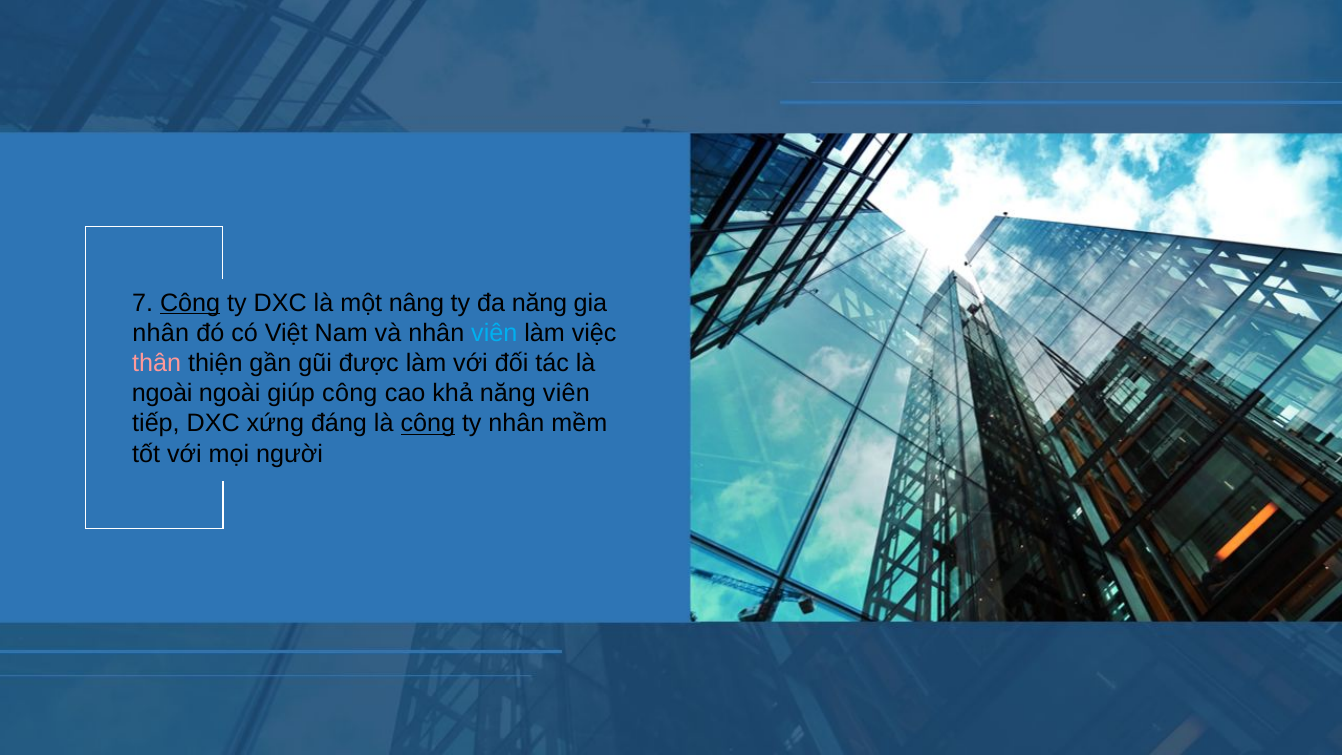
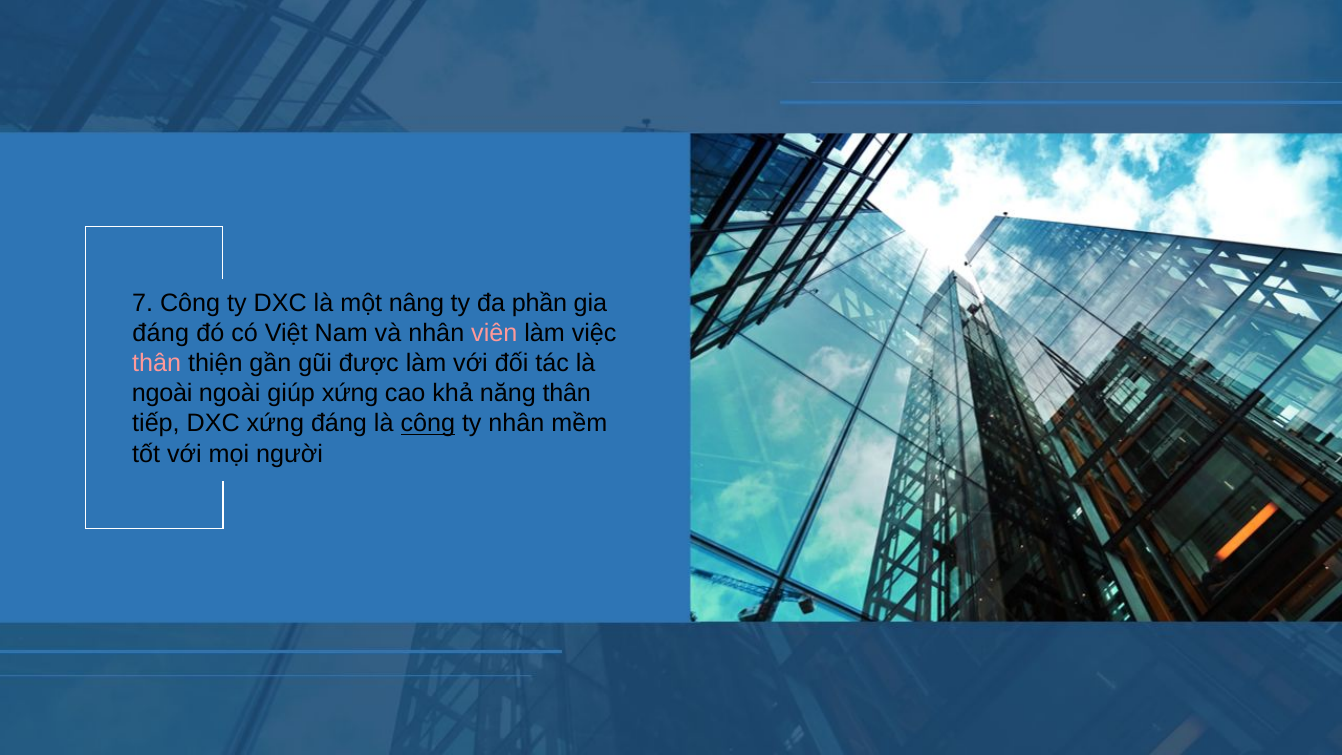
Công underline: present -> none (190, 303)
đa năng: năng -> phần (539, 303)
nhân: nhân -> đáng (161, 333)
viên colour: light blue -> pink (494, 333)
giúp công: công -> xứng (350, 393)
năng viên: viên -> thân (567, 393)
